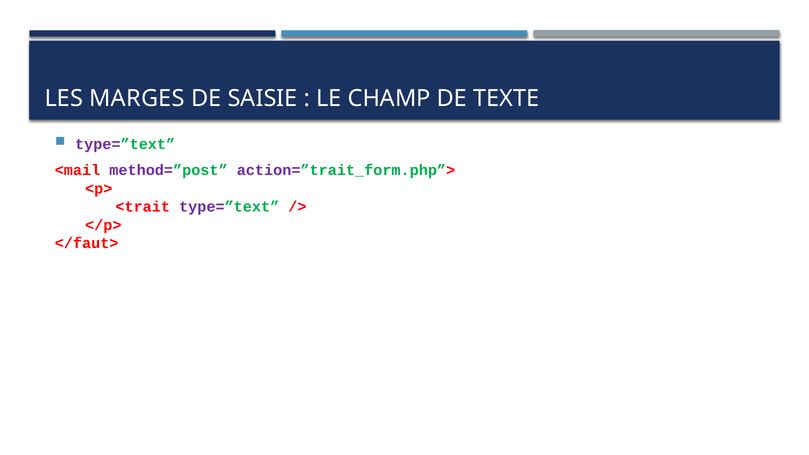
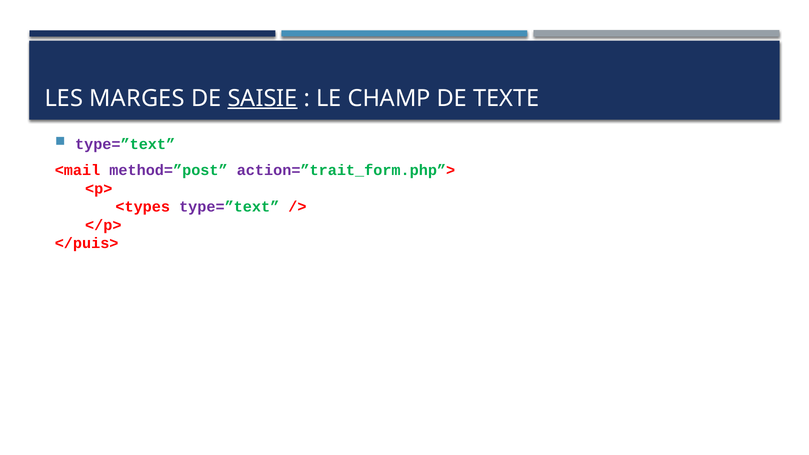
SAISIE underline: none -> present (263, 98)
<trait: <trait -> <types (143, 207)
</faut>: </faut> -> </puis> (87, 243)
